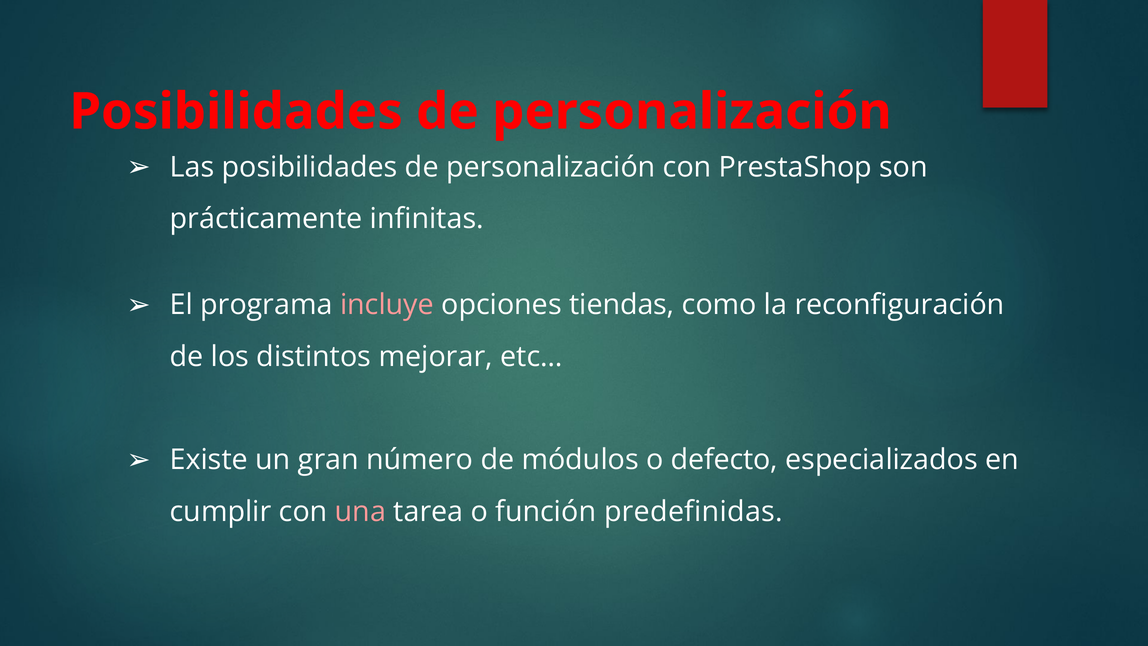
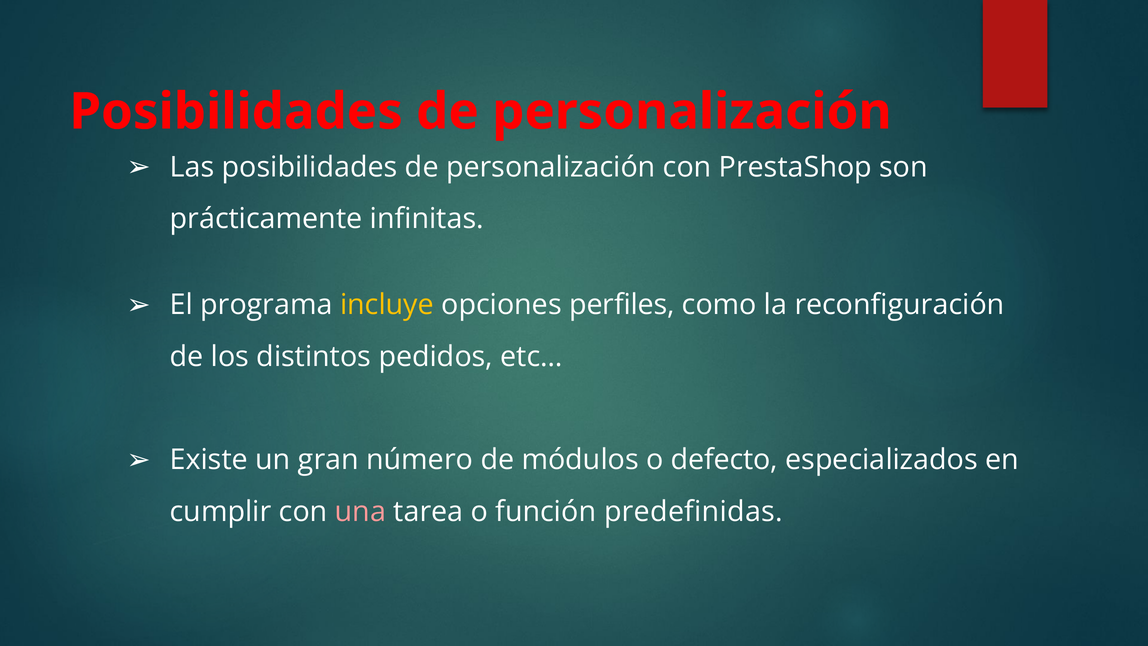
incluye colour: pink -> yellow (387, 305)
tiendas: tiendas -> perfiles (622, 305)
mejorar: mejorar -> pedidos (436, 356)
